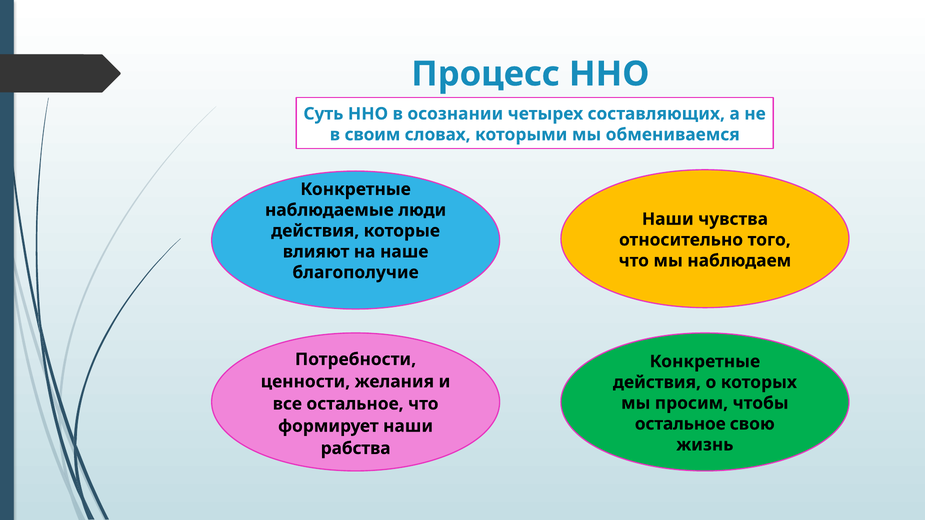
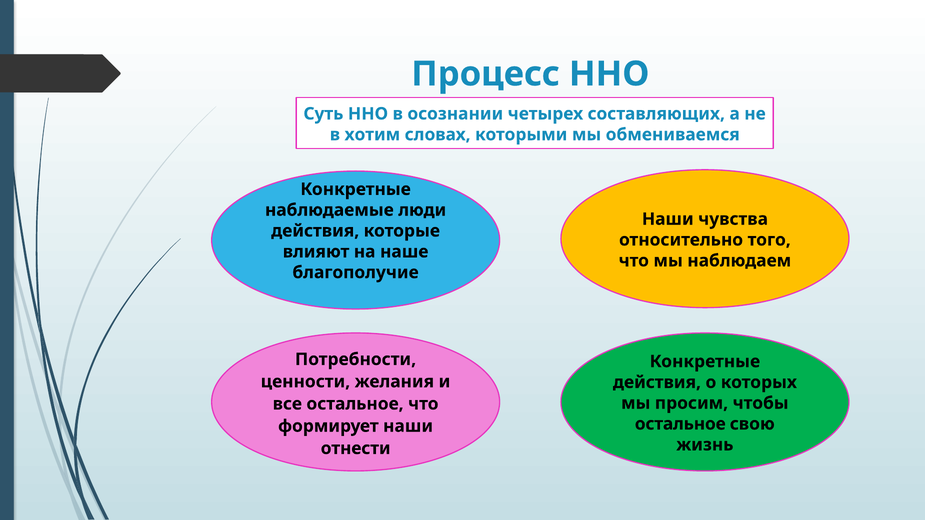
своим: своим -> хотим (372, 135)
рабства: рабства -> отнести (356, 449)
